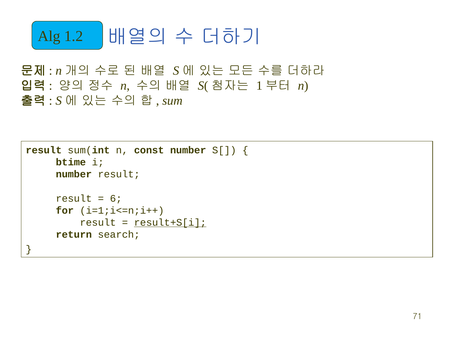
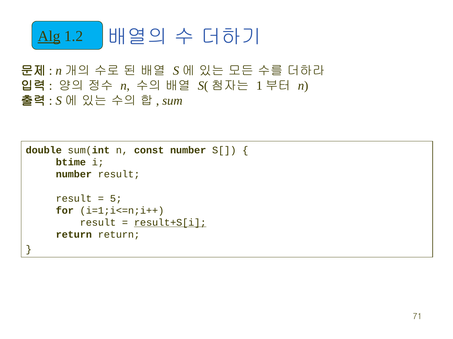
Alg underline: none -> present (49, 36)
result: result -> double (44, 151)
6: 6 -> 5 (116, 199)
return search: search -> return (119, 235)
